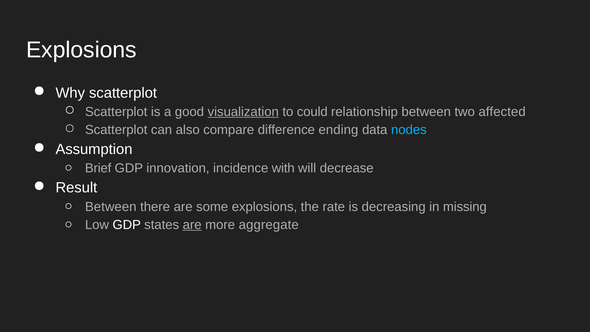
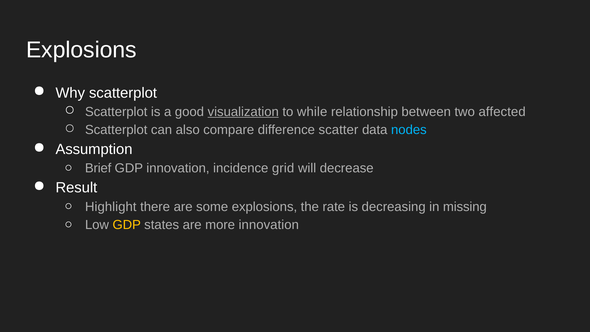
could: could -> while (312, 112)
ending: ending -> scatter (338, 130)
with: with -> grid (283, 168)
Between: Between -> Highlight (111, 207)
GDP colour: white -> yellow (127, 225)
are underline: present -> none (192, 225)
more aggregate: aggregate -> innovation (269, 225)
